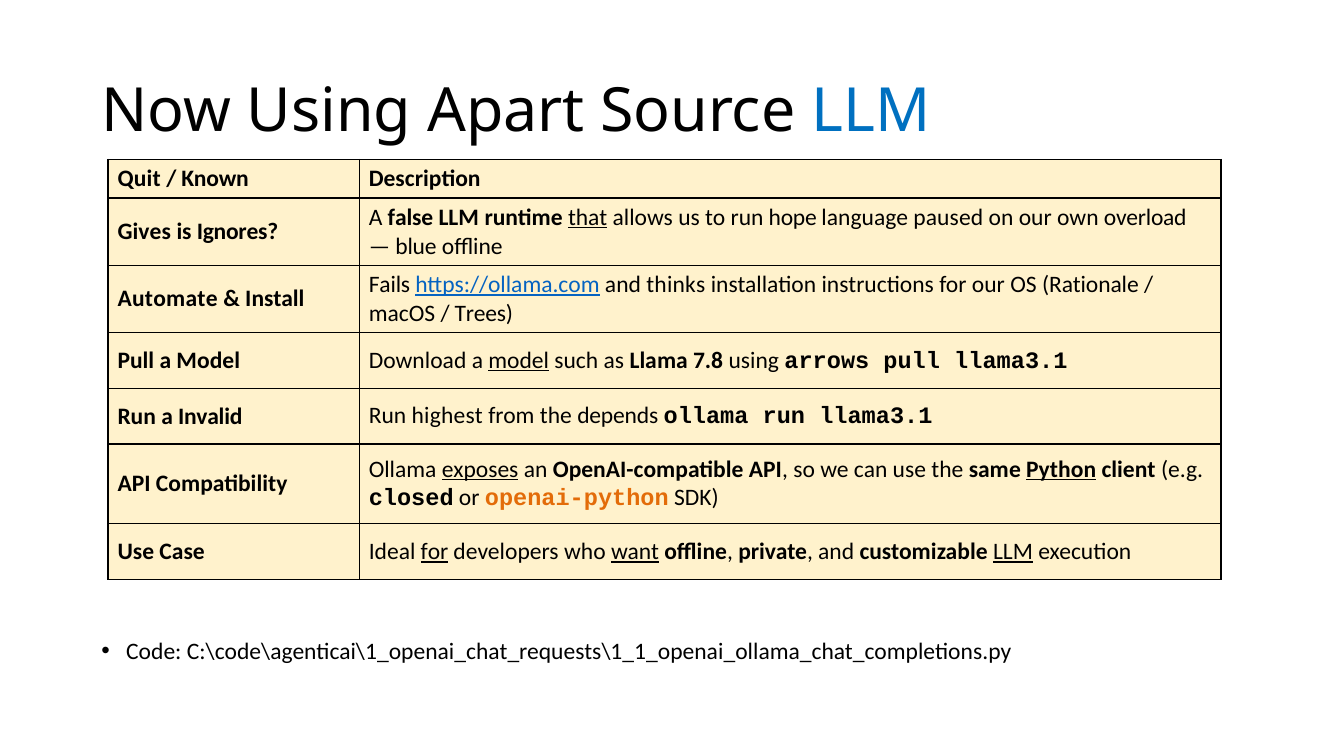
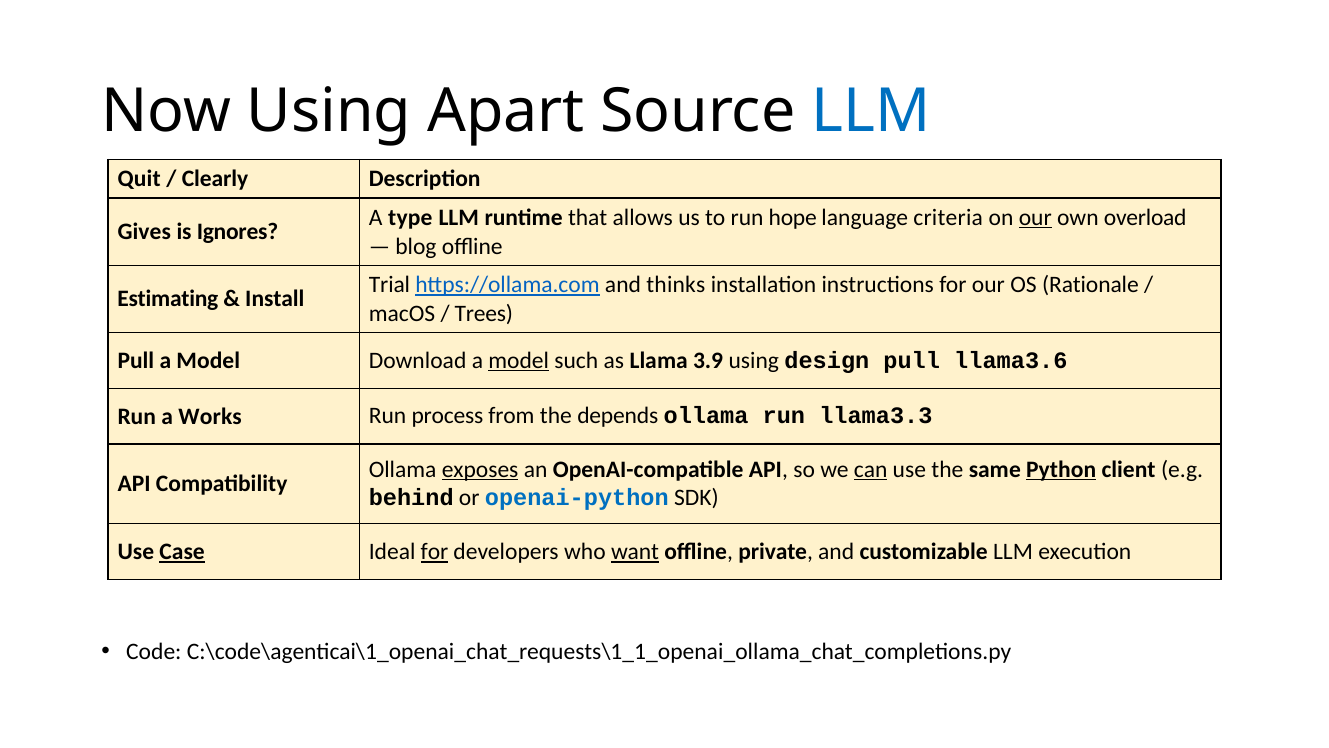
Known: Known -> Clearly (215, 179)
false: false -> type (410, 217)
that underline: present -> none (588, 217)
paused: paused -> criteria (948, 217)
our underline: none -> present (1035, 217)
blue: blue -> blog (416, 246)
Fails: Fails -> Trial (389, 285)
Automate: Automate -> Estimating (168, 299)
7.8: 7.8 -> 3.9 (708, 360)
arrows: arrows -> design (827, 360)
pull llama3.1: llama3.1 -> llama3.6 (1011, 360)
Invalid: Invalid -> Works (210, 416)
highest: highest -> process (447, 416)
run llama3.1: llama3.1 -> llama3.3 (876, 416)
can underline: none -> present (871, 469)
closed: closed -> behind (411, 498)
openai-python colour: orange -> blue (577, 498)
Case underline: none -> present (182, 551)
LLM underline: present -> none (1013, 551)
